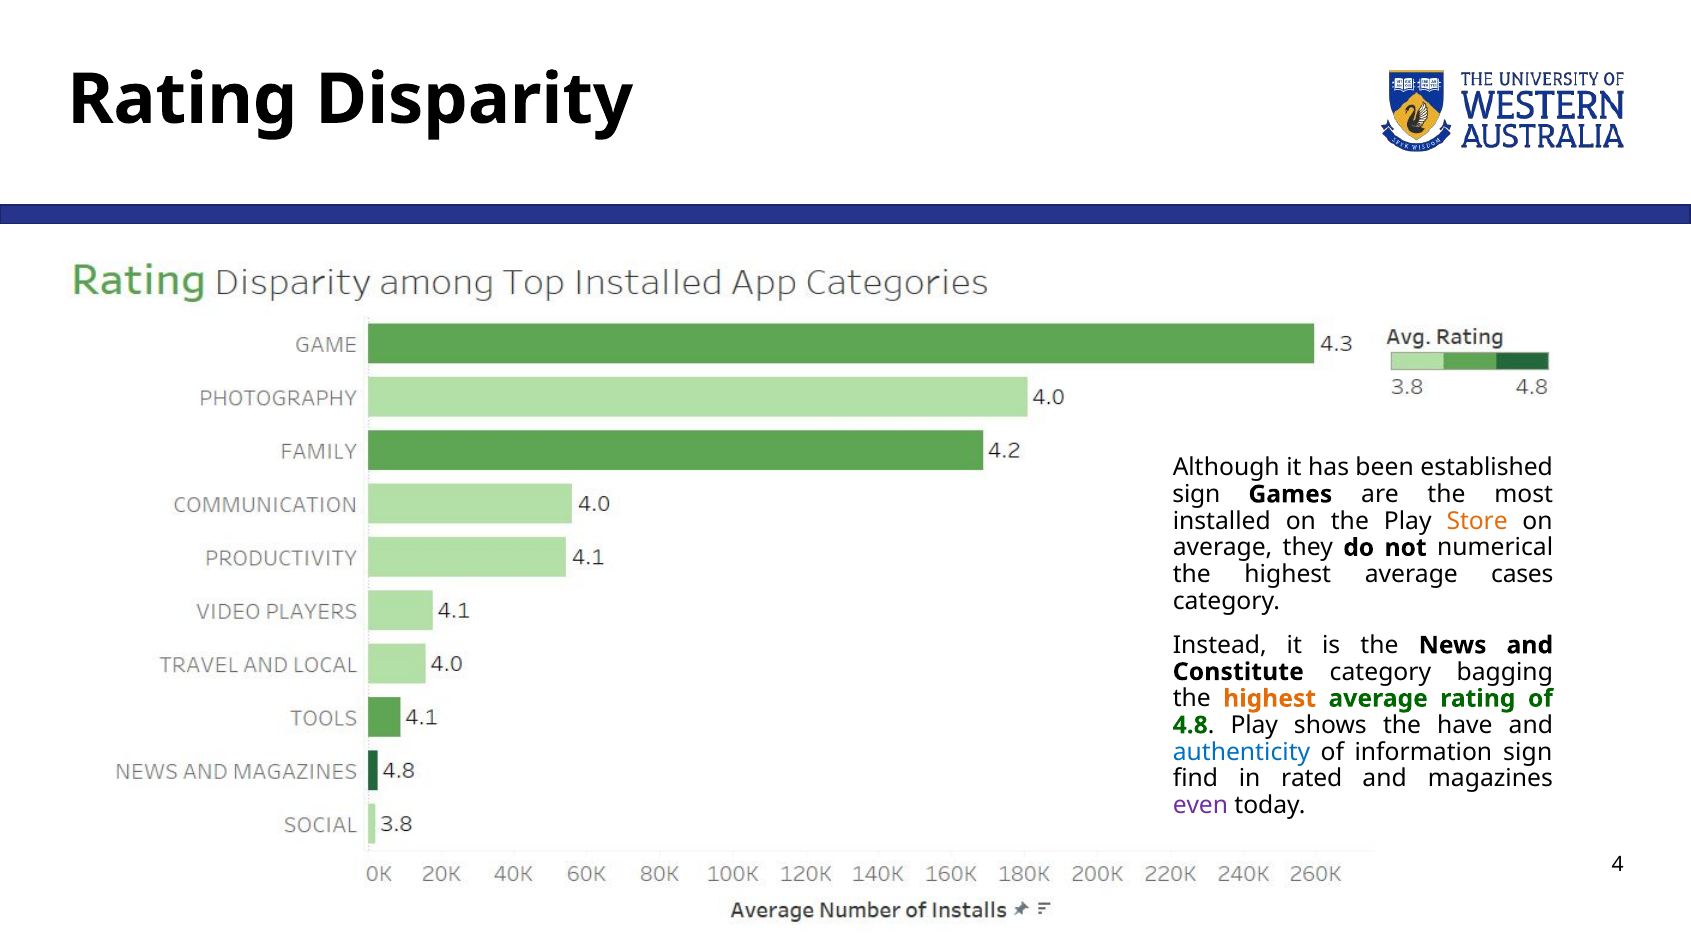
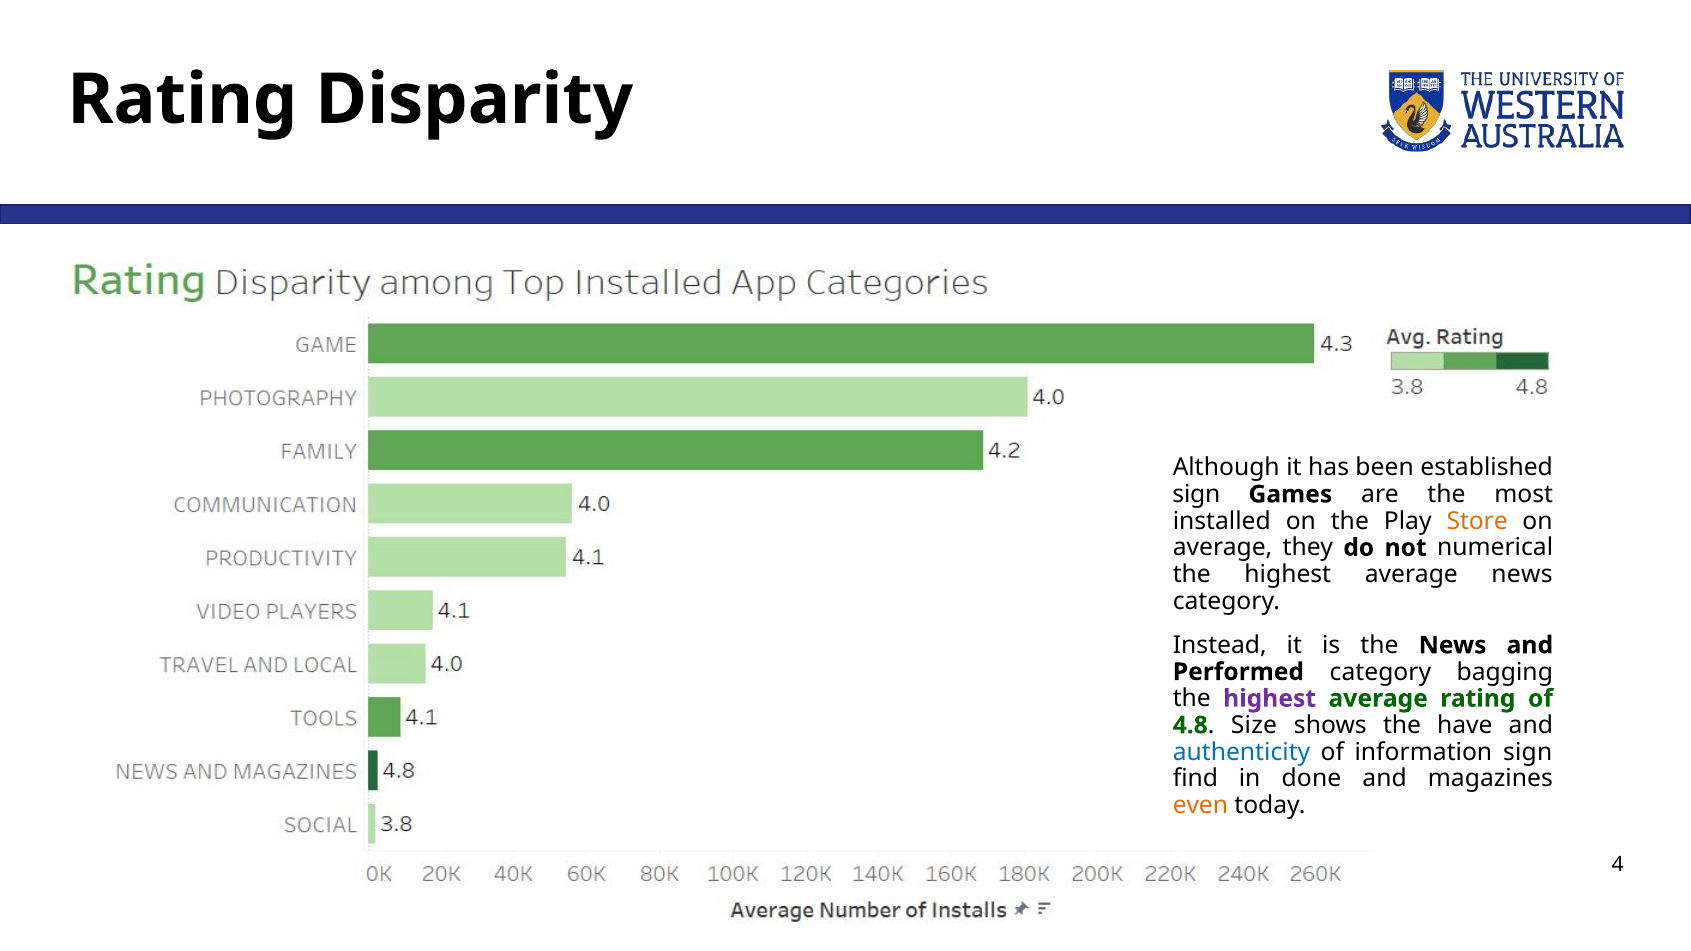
average cases: cases -> news (1522, 574)
Constitute: Constitute -> Performed (1238, 672)
highest colour: orange -> purple (1270, 699)
4.8 Play: Play -> Size (1254, 725)
rated: rated -> done (1311, 779)
even colour: purple -> orange (1200, 805)
